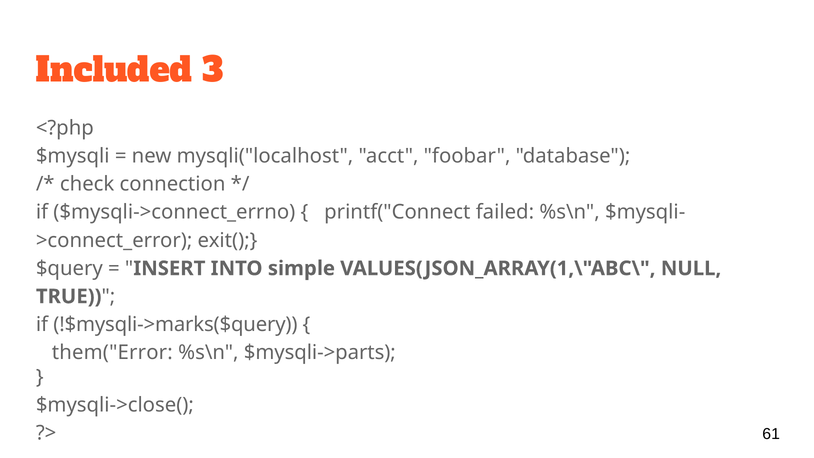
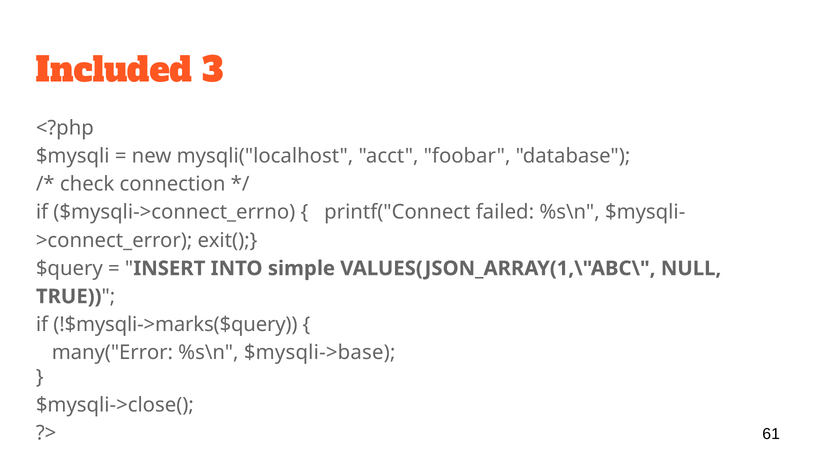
them("Error: them("Error -> many("Error (112, 353)
$mysqli->parts: $mysqli->parts -> $mysqli->base (320, 353)
